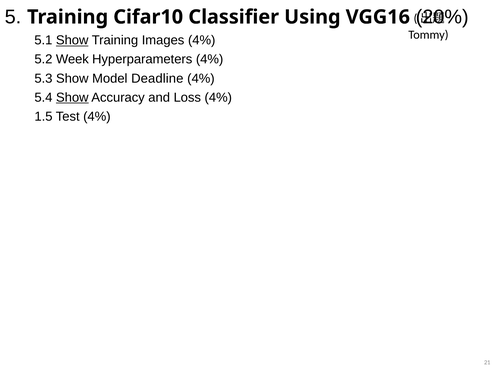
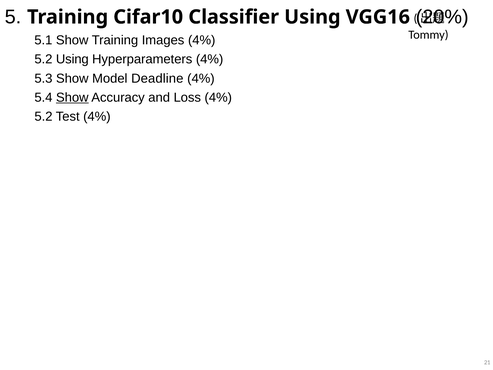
Show underline: present -> none (72, 40)
5.2 Week: Week -> Using (72, 59)
1.5: 1.5 -> 5.2 (43, 116)
